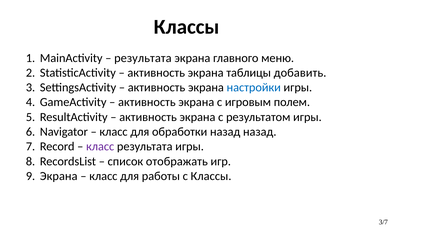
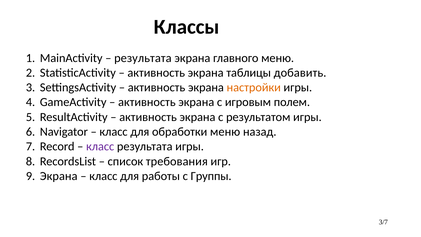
настройки colour: blue -> orange (254, 87)
обработки назад: назад -> меню (225, 132)
отображать: отображать -> требования (177, 161)
с Классы: Классы -> Группы (211, 176)
